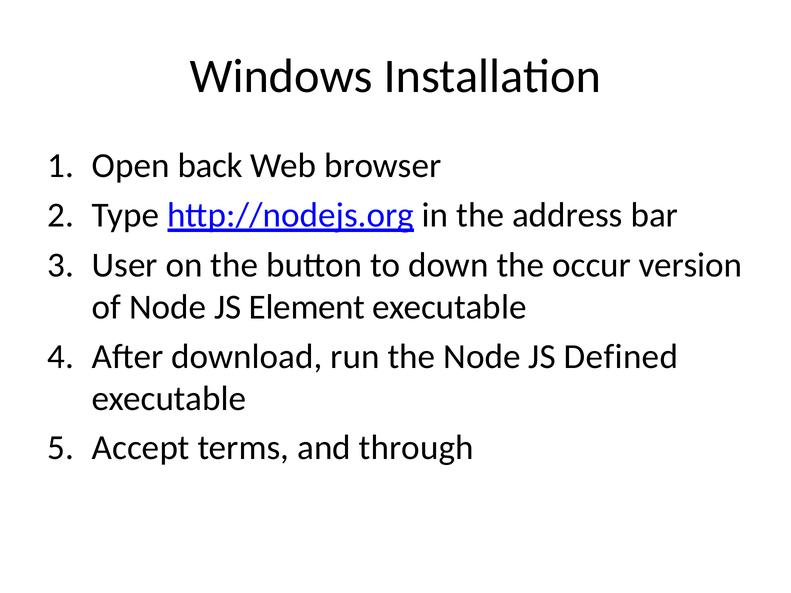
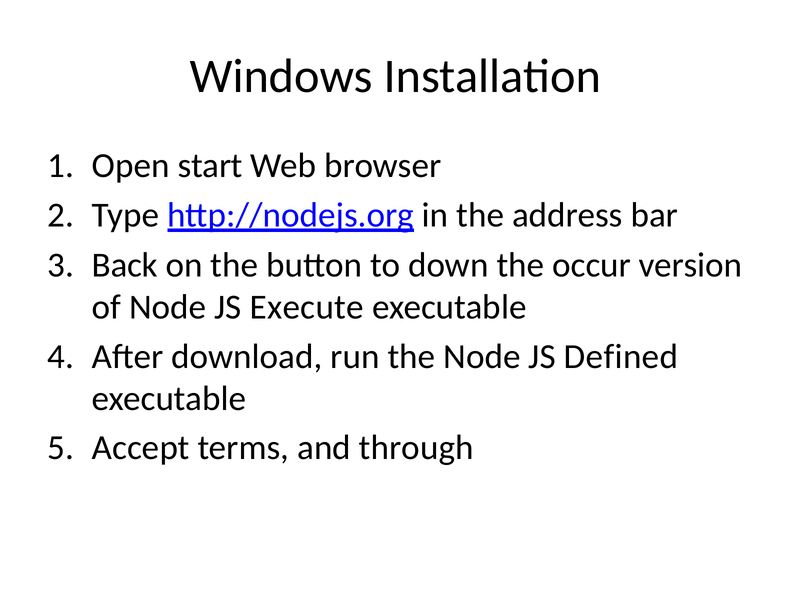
back: back -> start (210, 166)
User: User -> Back (125, 265)
Element: Element -> Execute (307, 307)
